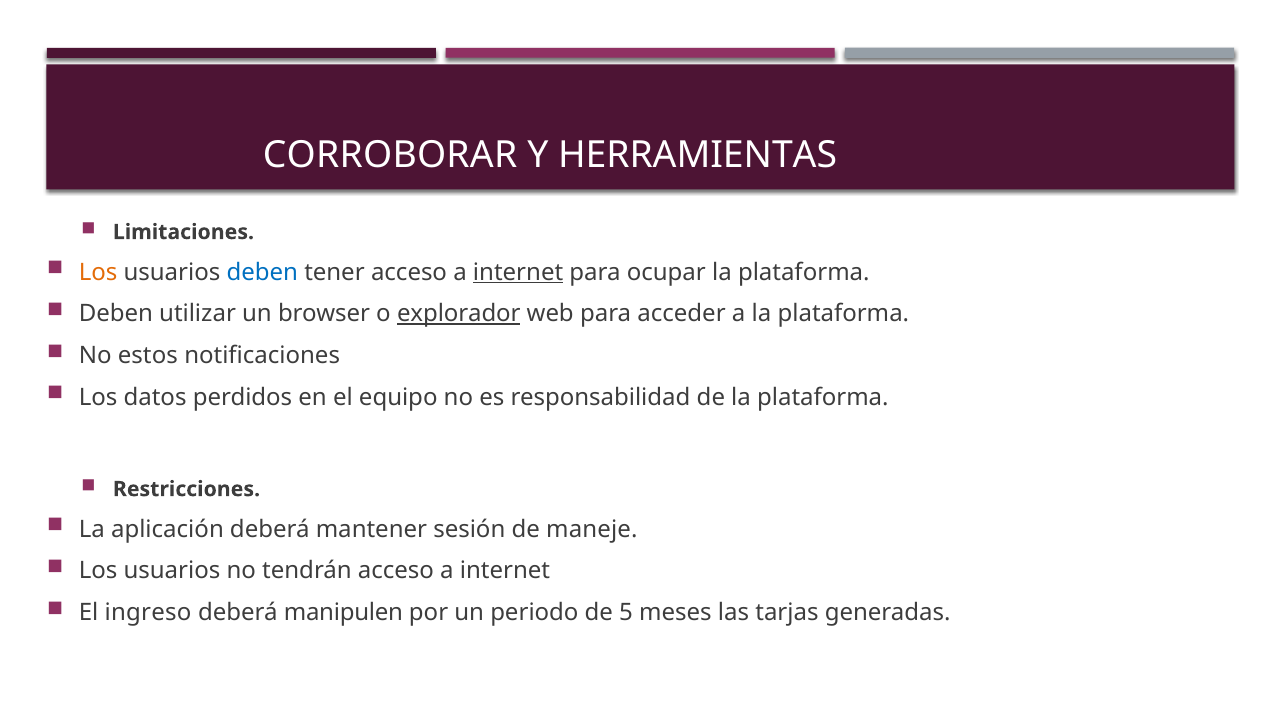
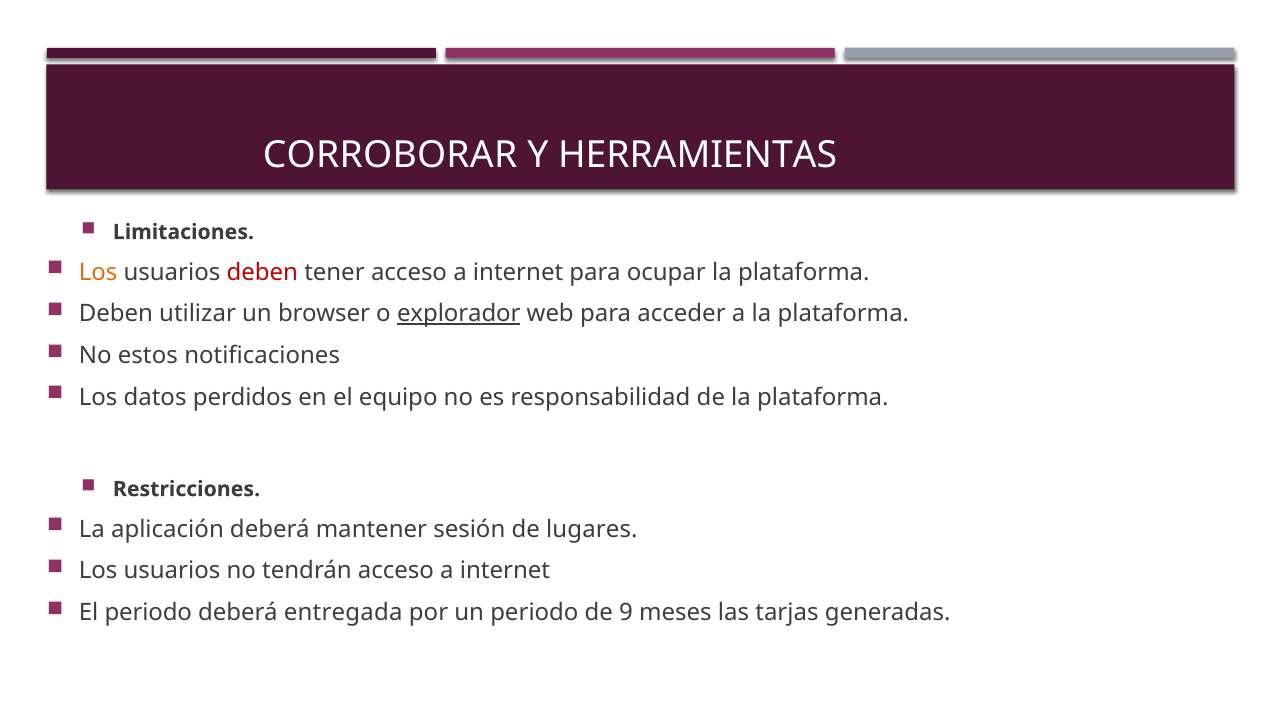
deben colour: blue -> red (262, 272)
internet underline: present -> none (518, 272)
maneje: maneje -> lugares (592, 530)
El ingreso: ingreso -> periodo (148, 613)
manipulen: manipulen -> entregada (343, 613)
5: 5 -> 9 (626, 613)
